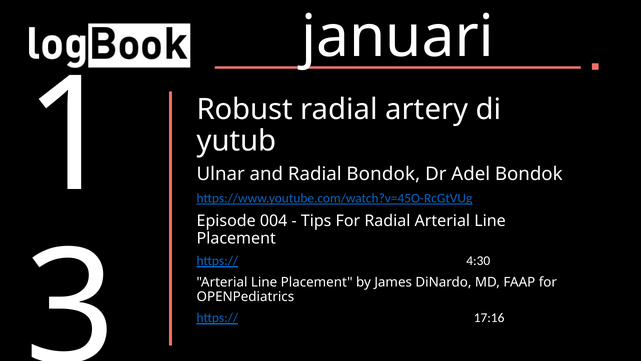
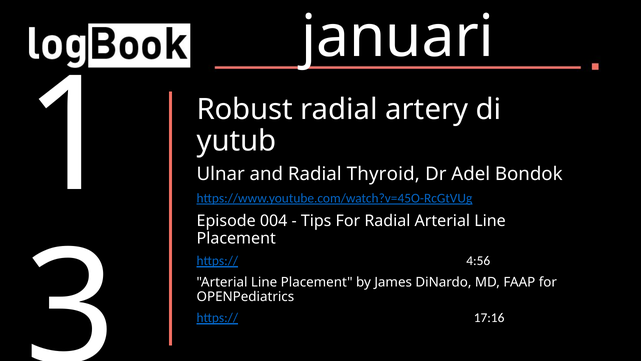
Radial Bondok: Bondok -> Thyroid (383, 174)
4:30: 4:30 -> 4:56 (478, 261)
